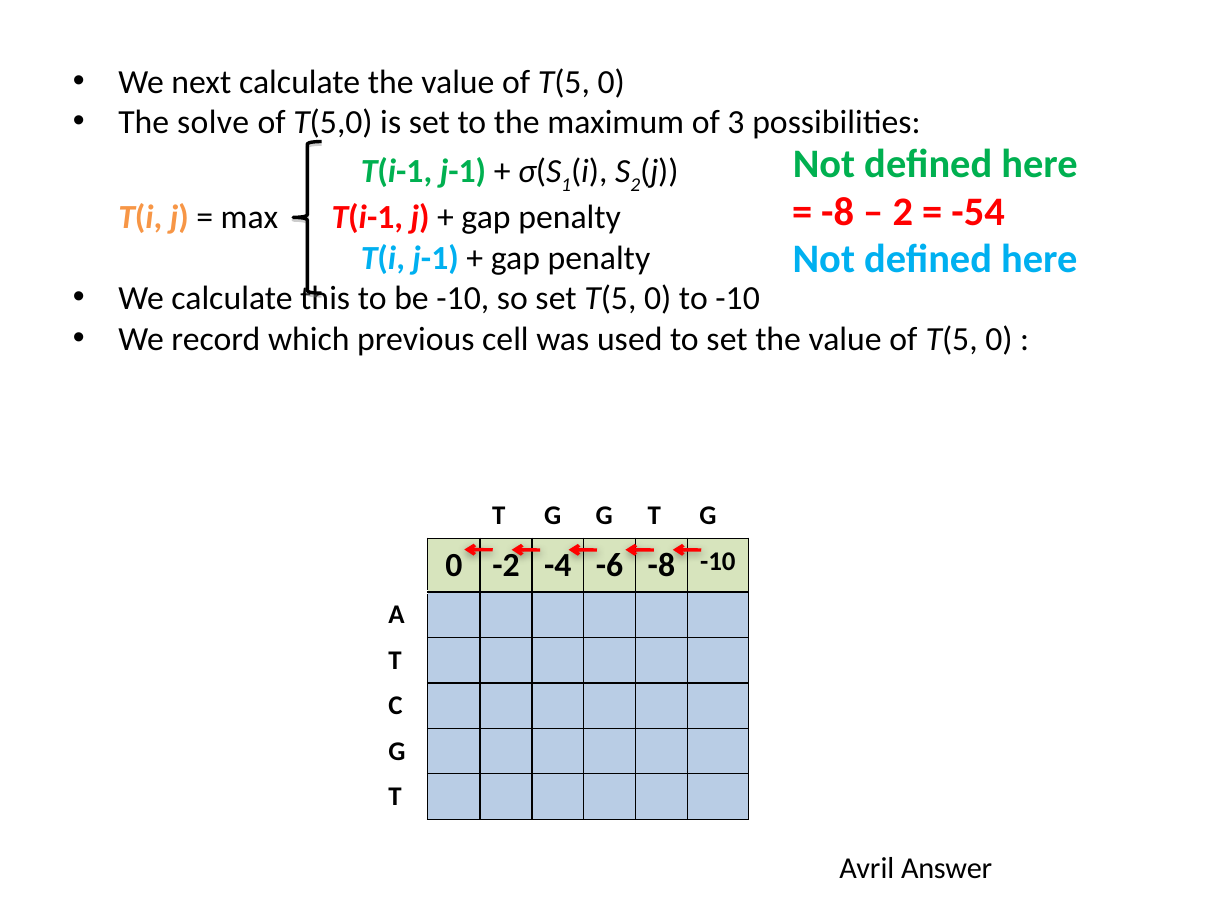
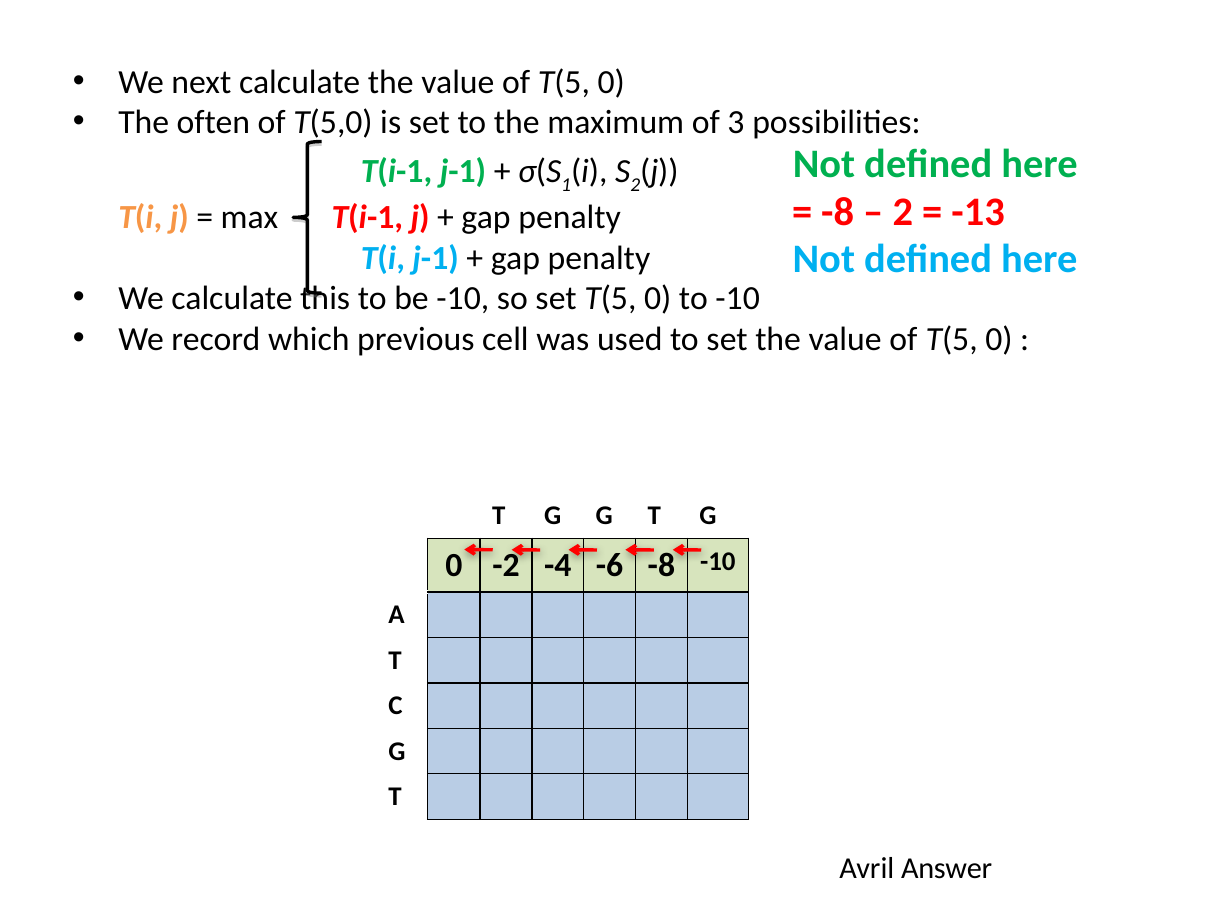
solve: solve -> often (213, 123)
-54: -54 -> -13 (978, 212)
